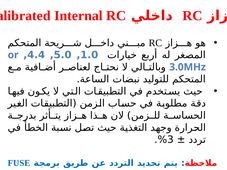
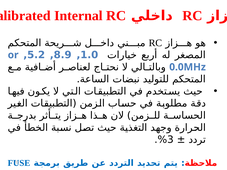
4.4: 4.4 -> 5.2 (36, 55)
5.0: 5.0 -> 8.9 (63, 55)
3.0MHz: 3.0MHz -> 0.0MHz (188, 67)
